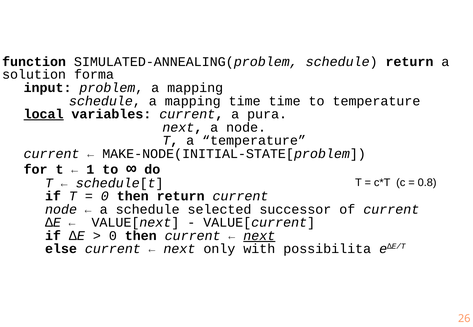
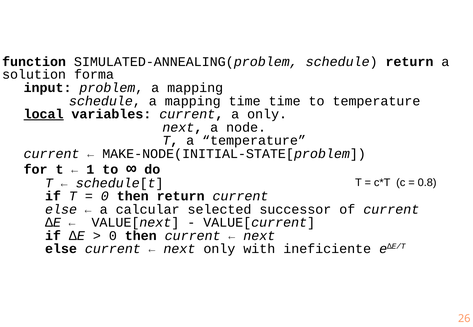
a pura: pura -> only (267, 114)
node: node -> else (61, 210)
a schedule: schedule -> calcular (148, 210)
next underline: present -> none (259, 236)
possibilita: possibilita -> ineficiente (327, 249)
